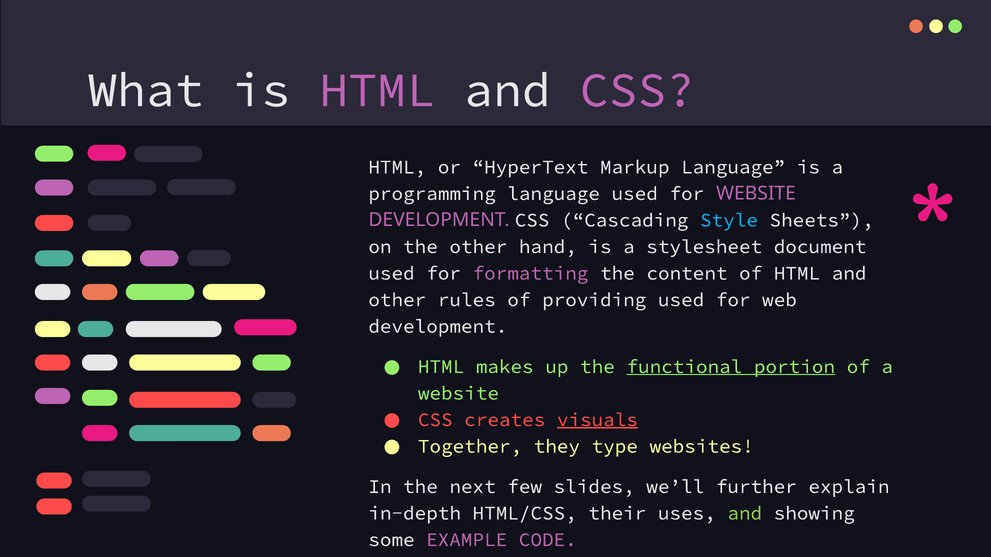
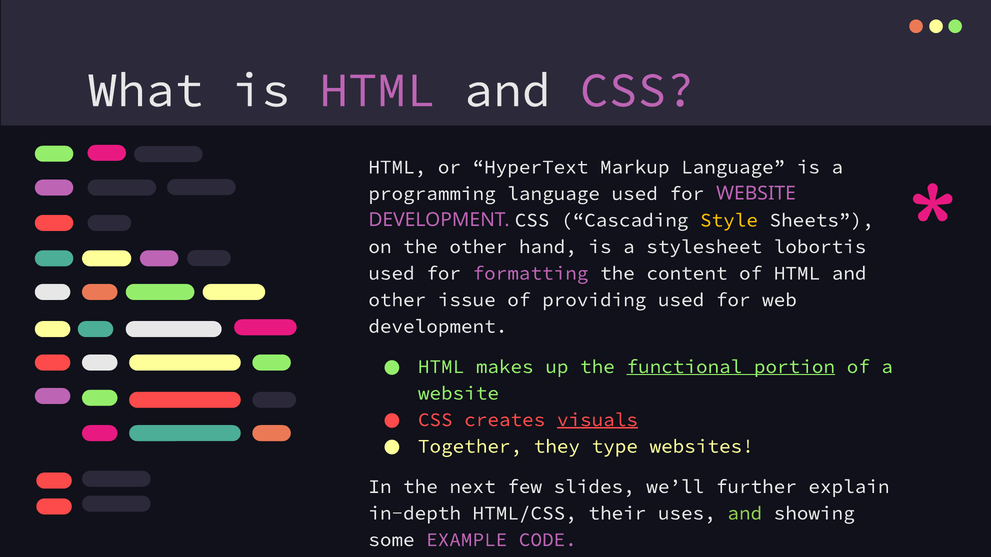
Style colour: light blue -> yellow (729, 220)
document: document -> lobortis (820, 247)
rules: rules -> issue (467, 300)
